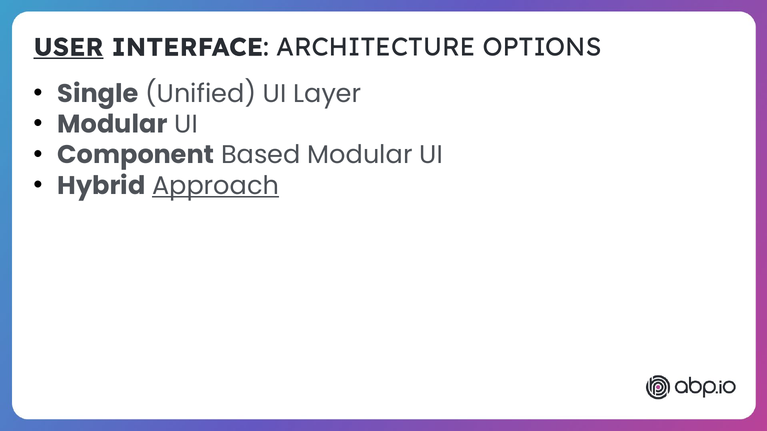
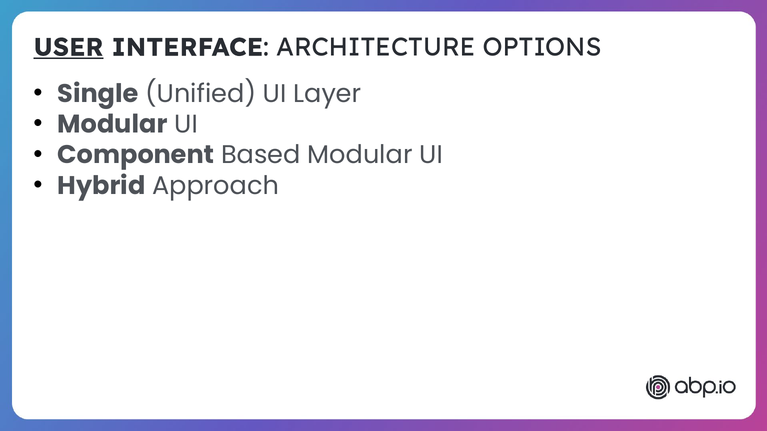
Approach underline: present -> none (216, 186)
